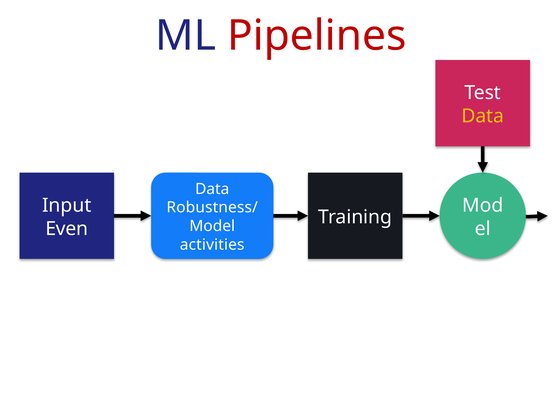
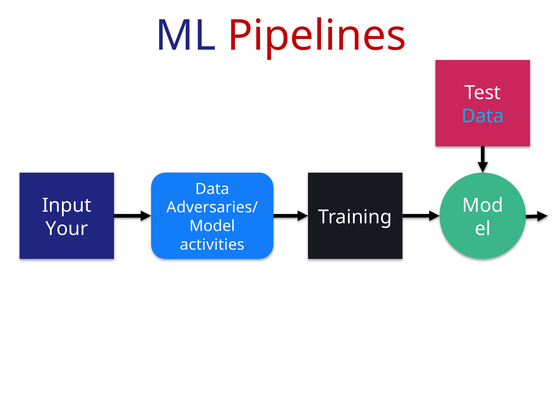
Data colour: yellow -> light blue (483, 116)
Robustness/: Robustness/ -> Adversaries/ (212, 207)
Even: Even -> Your (67, 229)
